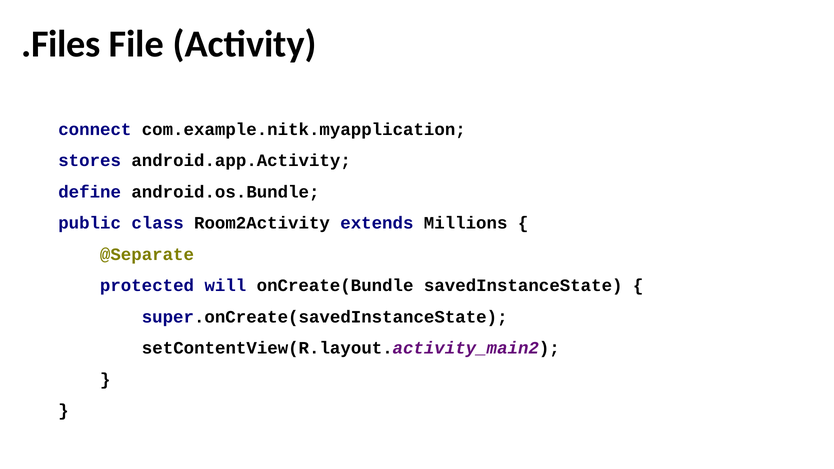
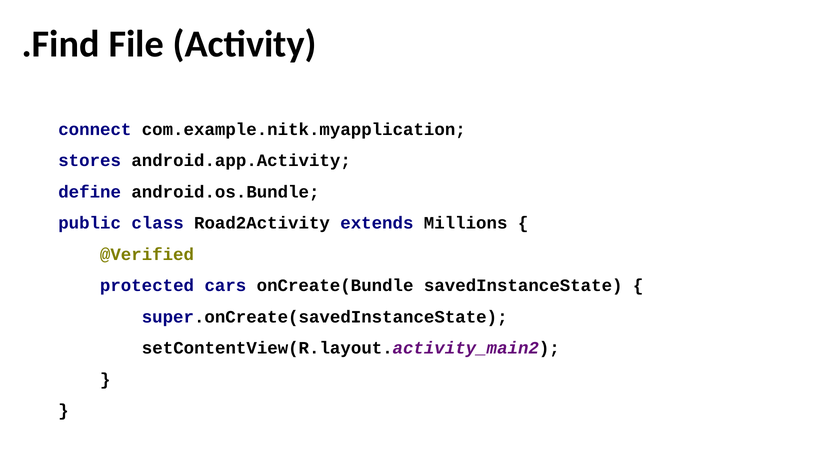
.Files: .Files -> .Find (61, 44)
Room2Activity: Room2Activity -> Road2Activity (262, 223)
@Separate: @Separate -> @Verified (147, 255)
will: will -> cars (225, 286)
